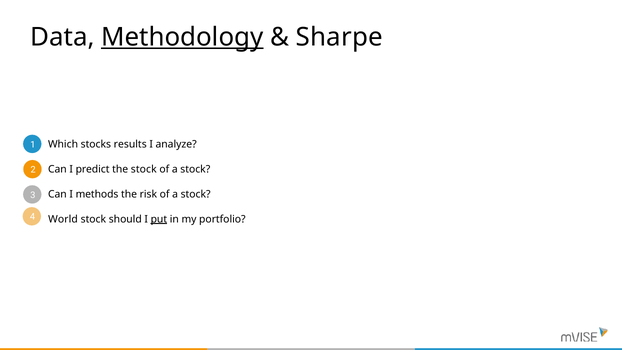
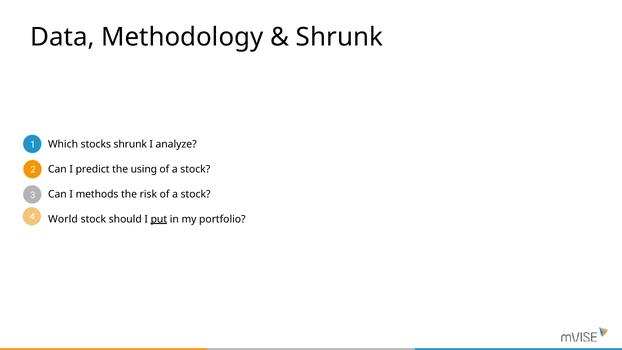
Methodology underline: present -> none (182, 37)
Sharpe: Sharpe -> Shrunk (339, 37)
stocks results: results -> shrunk (130, 144)
the stock: stock -> using (144, 169)
